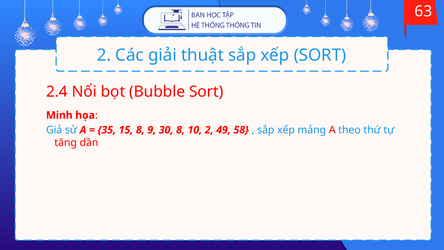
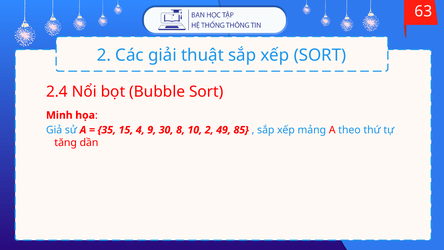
15 8: 8 -> 4 (140, 130)
58: 58 -> 85 (241, 130)
